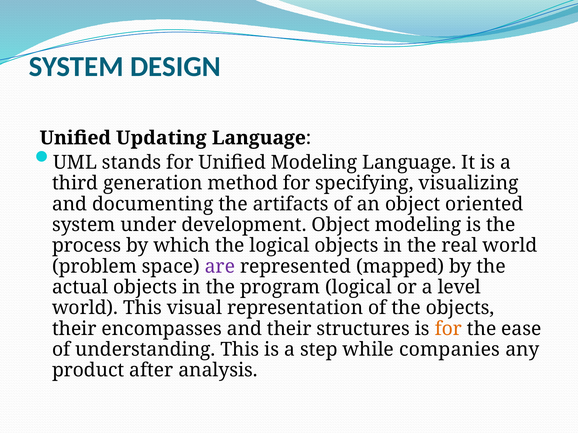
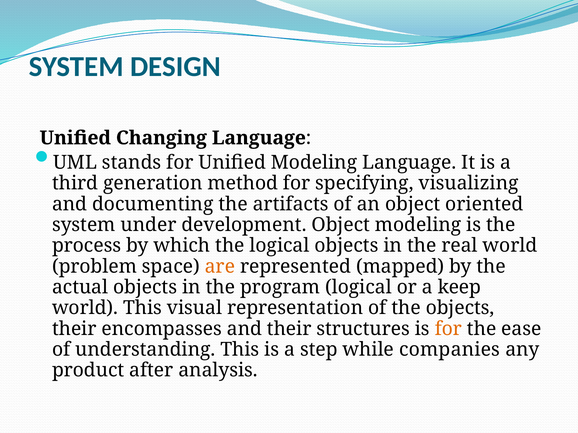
Updating: Updating -> Changing (161, 138)
are colour: purple -> orange (220, 267)
level: level -> keep (459, 287)
